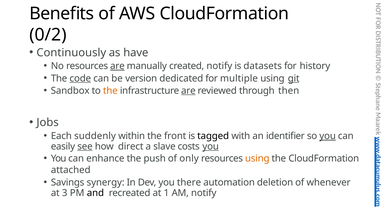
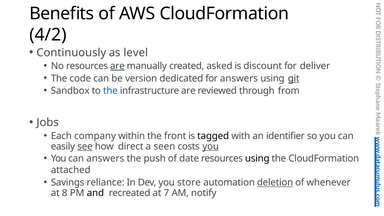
0/2: 0/2 -> 4/2 (48, 35)
have: have -> level (136, 53)
created notify: notify -> asked (219, 66)
datasets: datasets -> discount (263, 66)
history: history -> deliver (315, 66)
code underline: present -> none (80, 78)
for multiple: multiple -> answers (239, 78)
the colour: orange -> blue (110, 91)
are underline: present -> none (188, 91)
then: then -> from (289, 91)
suddenly: suddenly -> company (95, 136)
you underline: present -> none (328, 136)
slave: slave -> seen (164, 146)
can enhance: enhance -> answers (105, 158)
only: only -> date (189, 158)
using colour: orange -> black (257, 158)
synergy: synergy -> reliance (106, 183)
there: there -> store (189, 183)
deletion underline: none -> present (275, 183)
3: 3 -> 8 (65, 193)
1: 1 -> 7 (166, 193)
